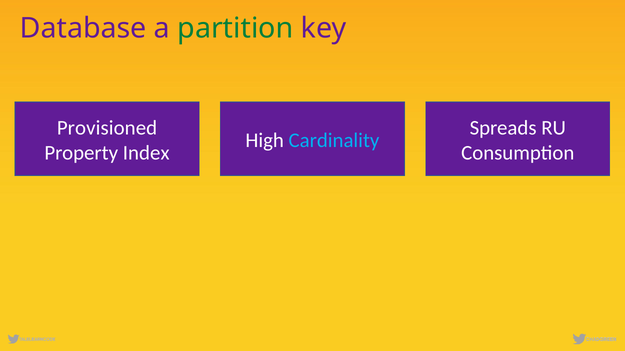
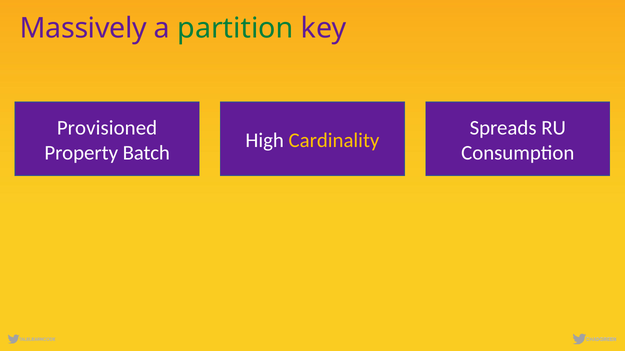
Database: Database -> Massively (83, 28)
Cardinality colour: light blue -> yellow (334, 140)
Index: Index -> Batch (146, 153)
